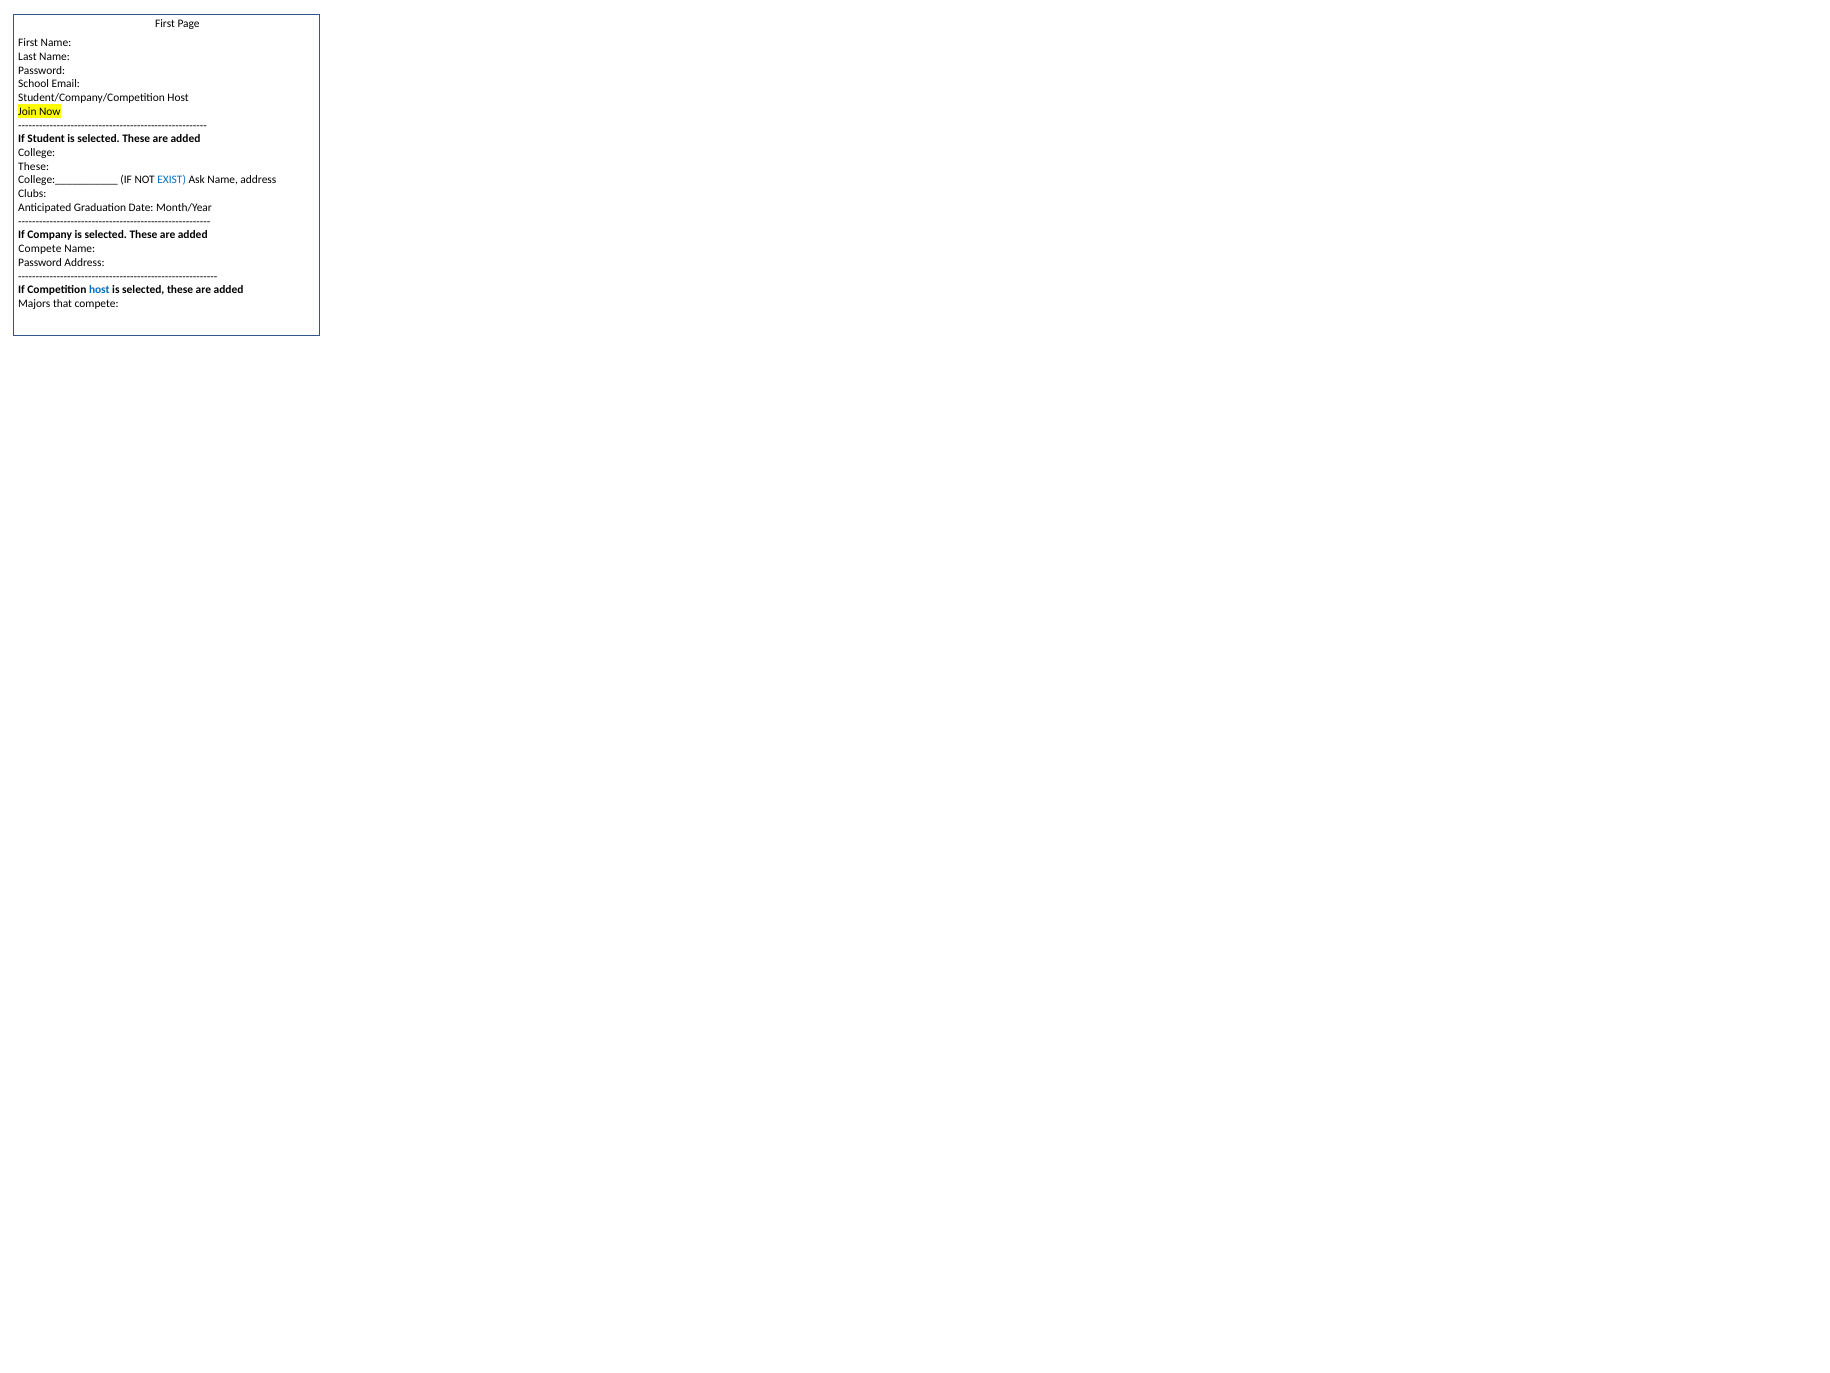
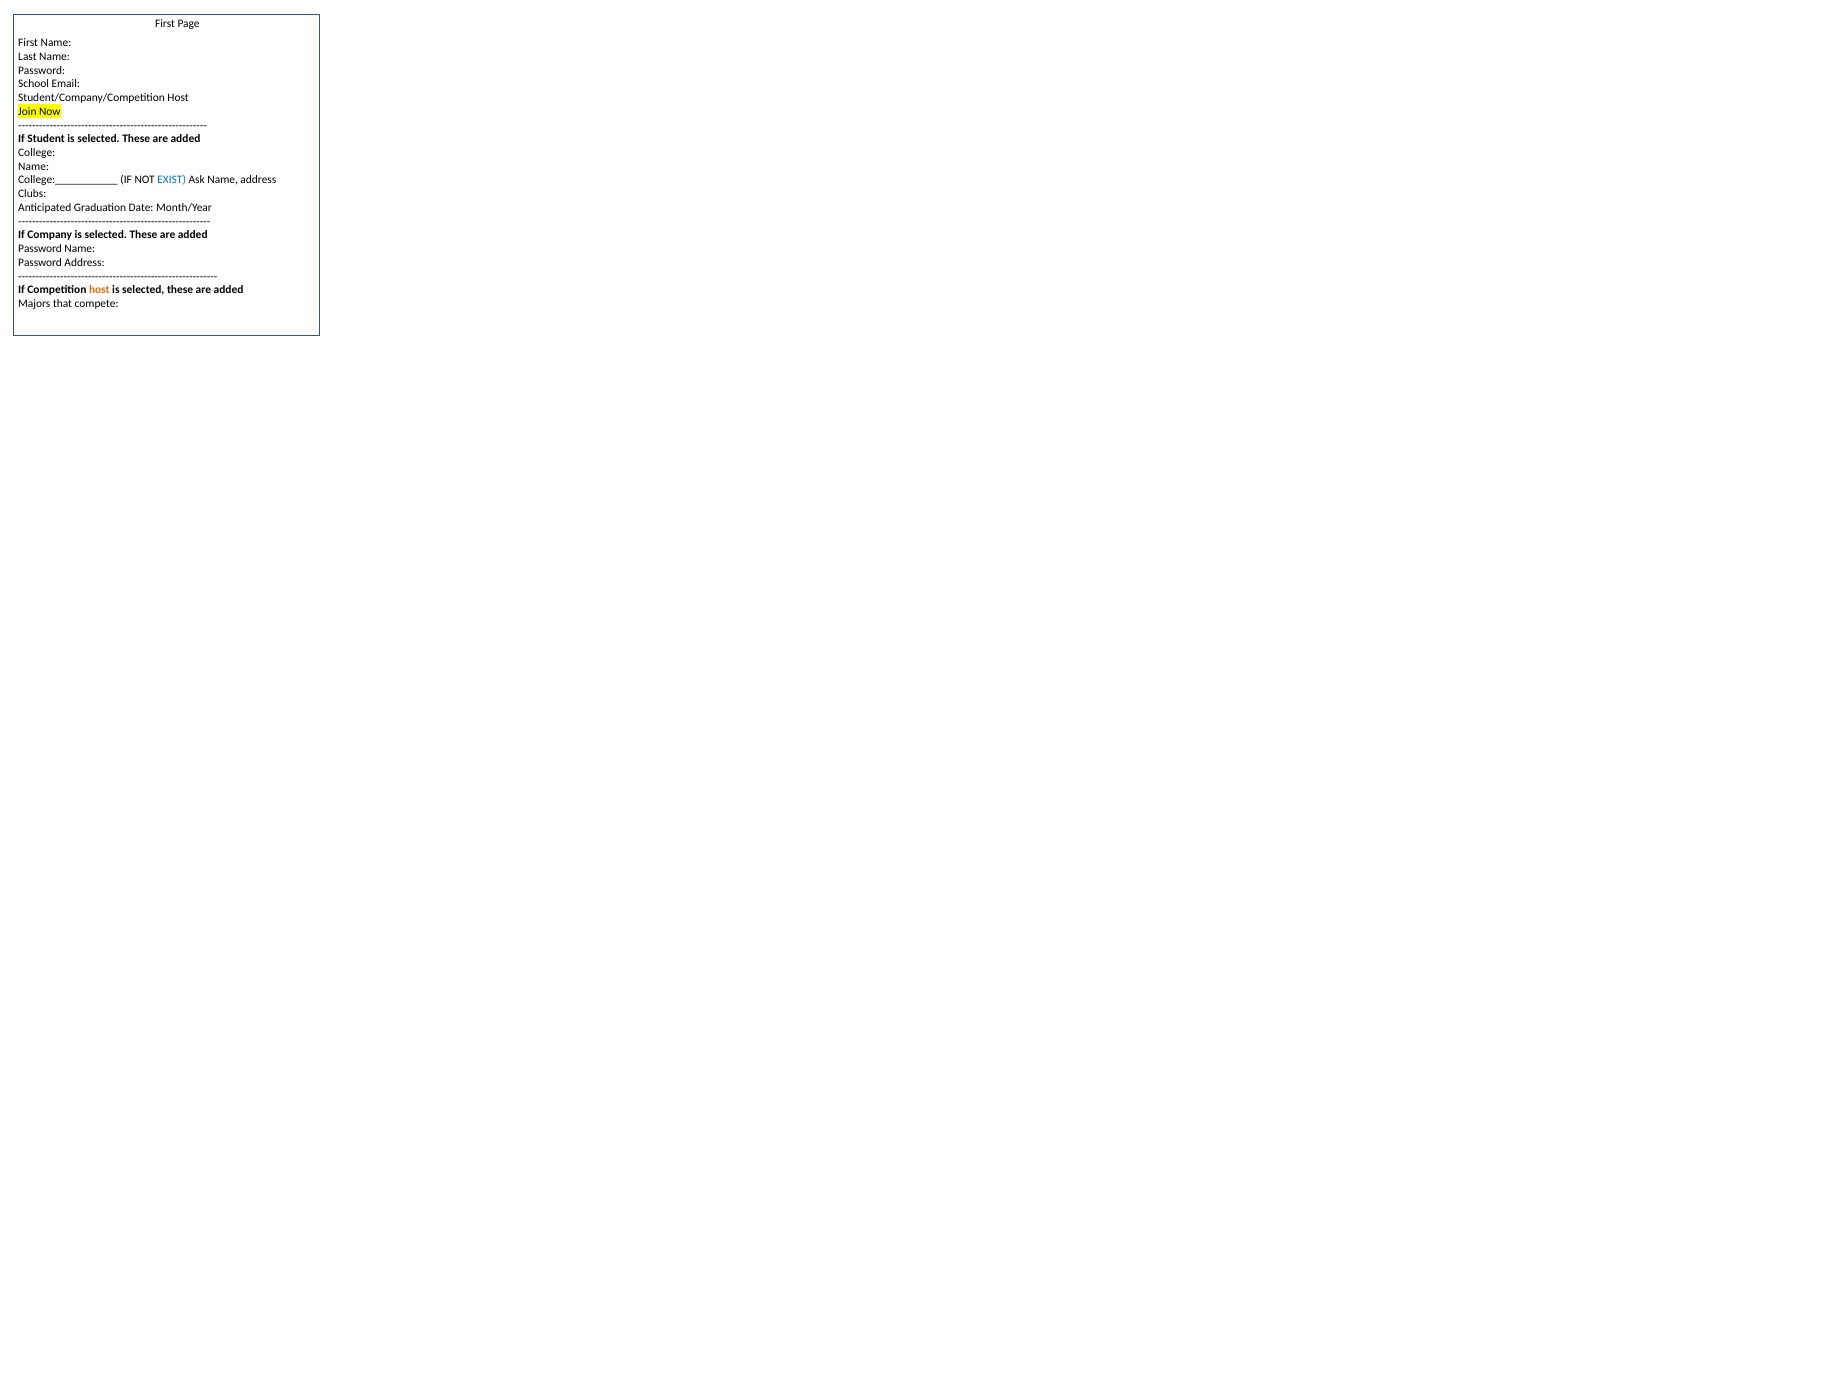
These: These -> Name (34, 166)
Compete: Compete -> Password (40, 249)
host colour: blue -> orange (99, 290)
